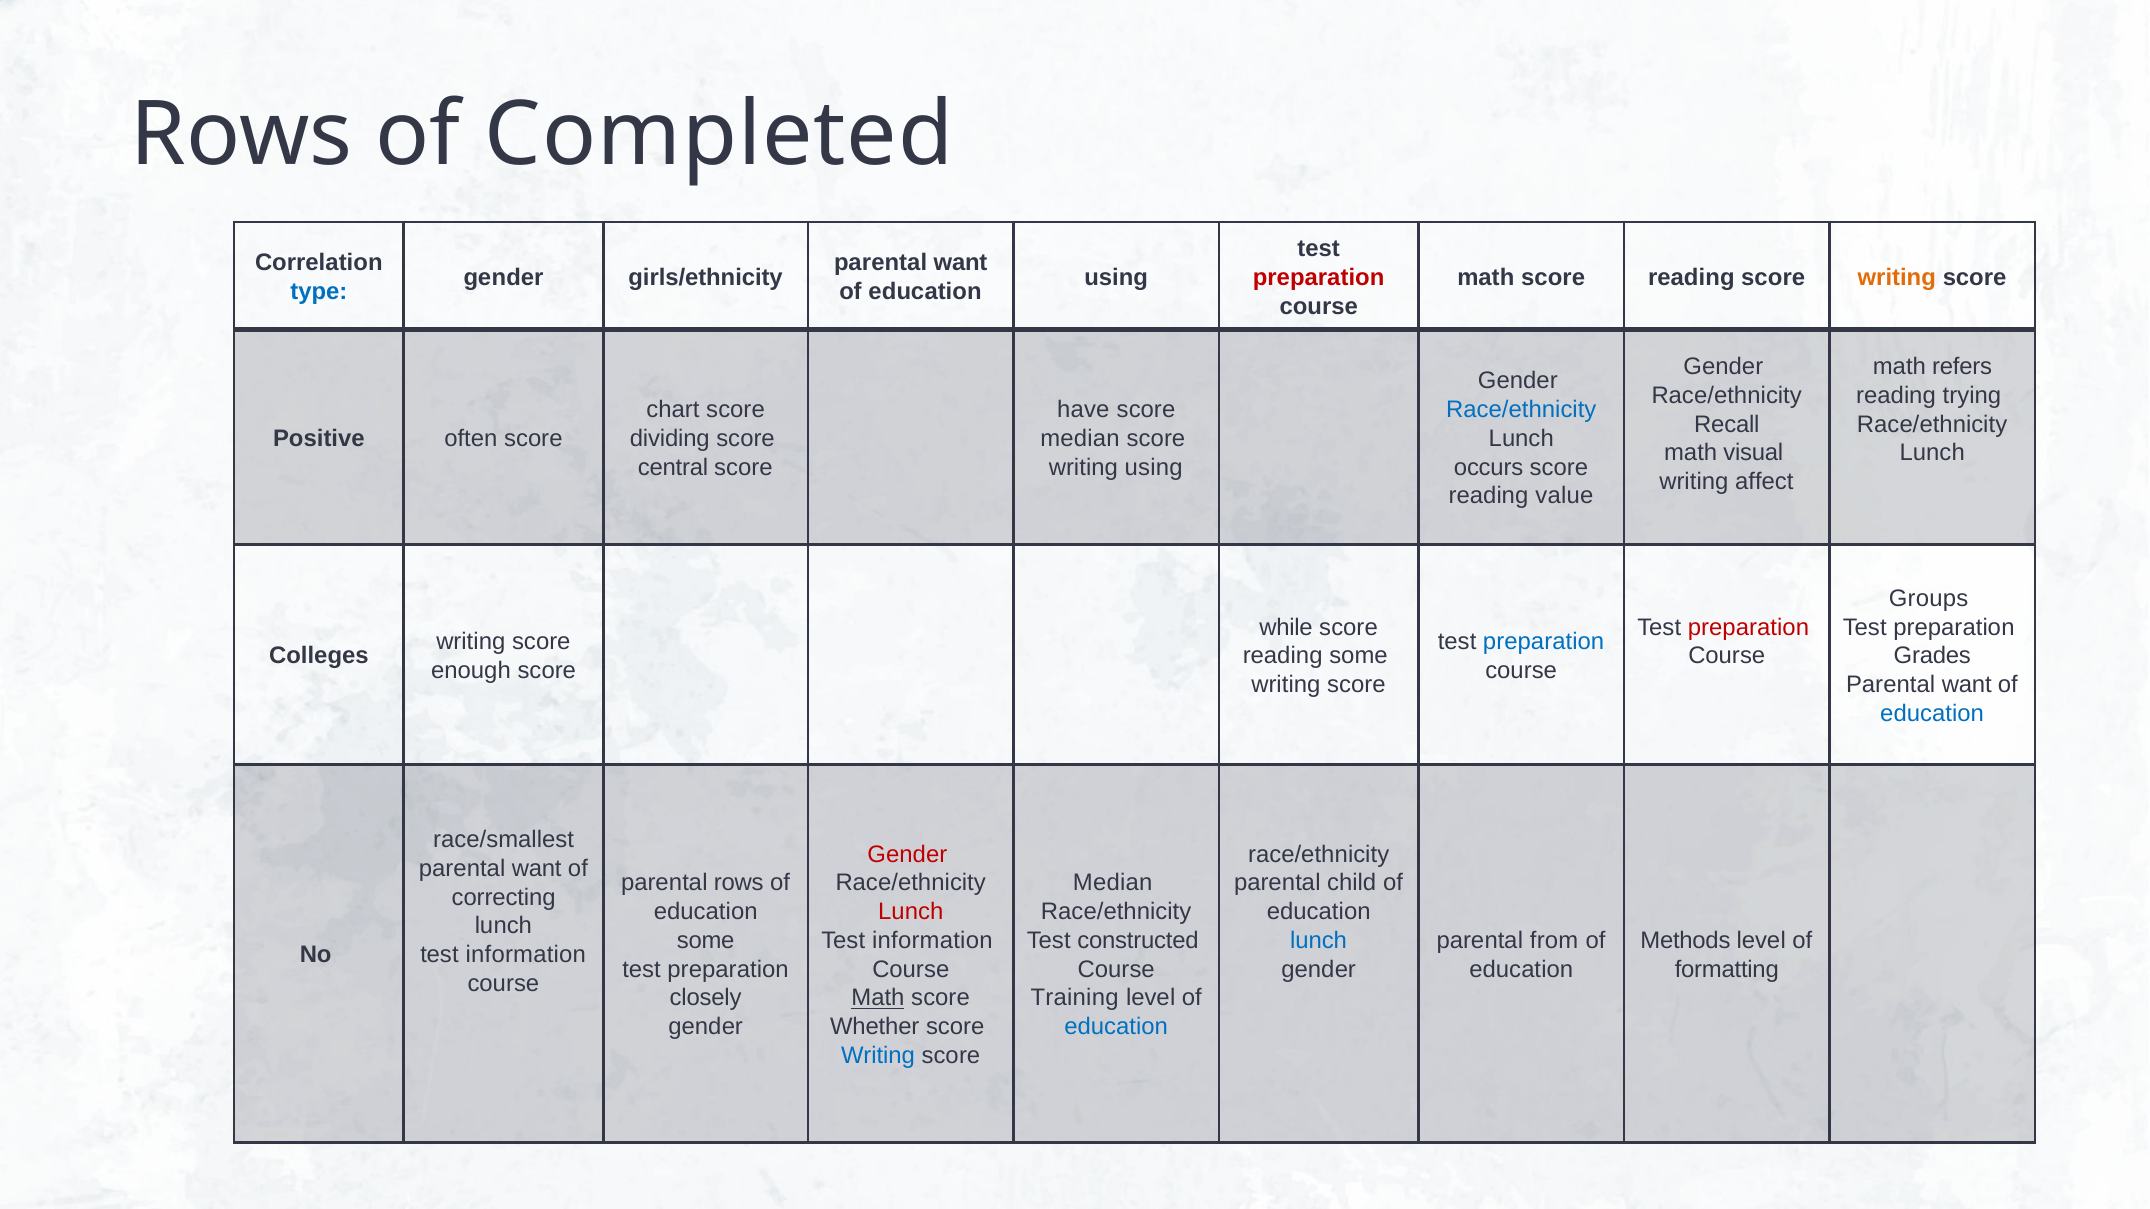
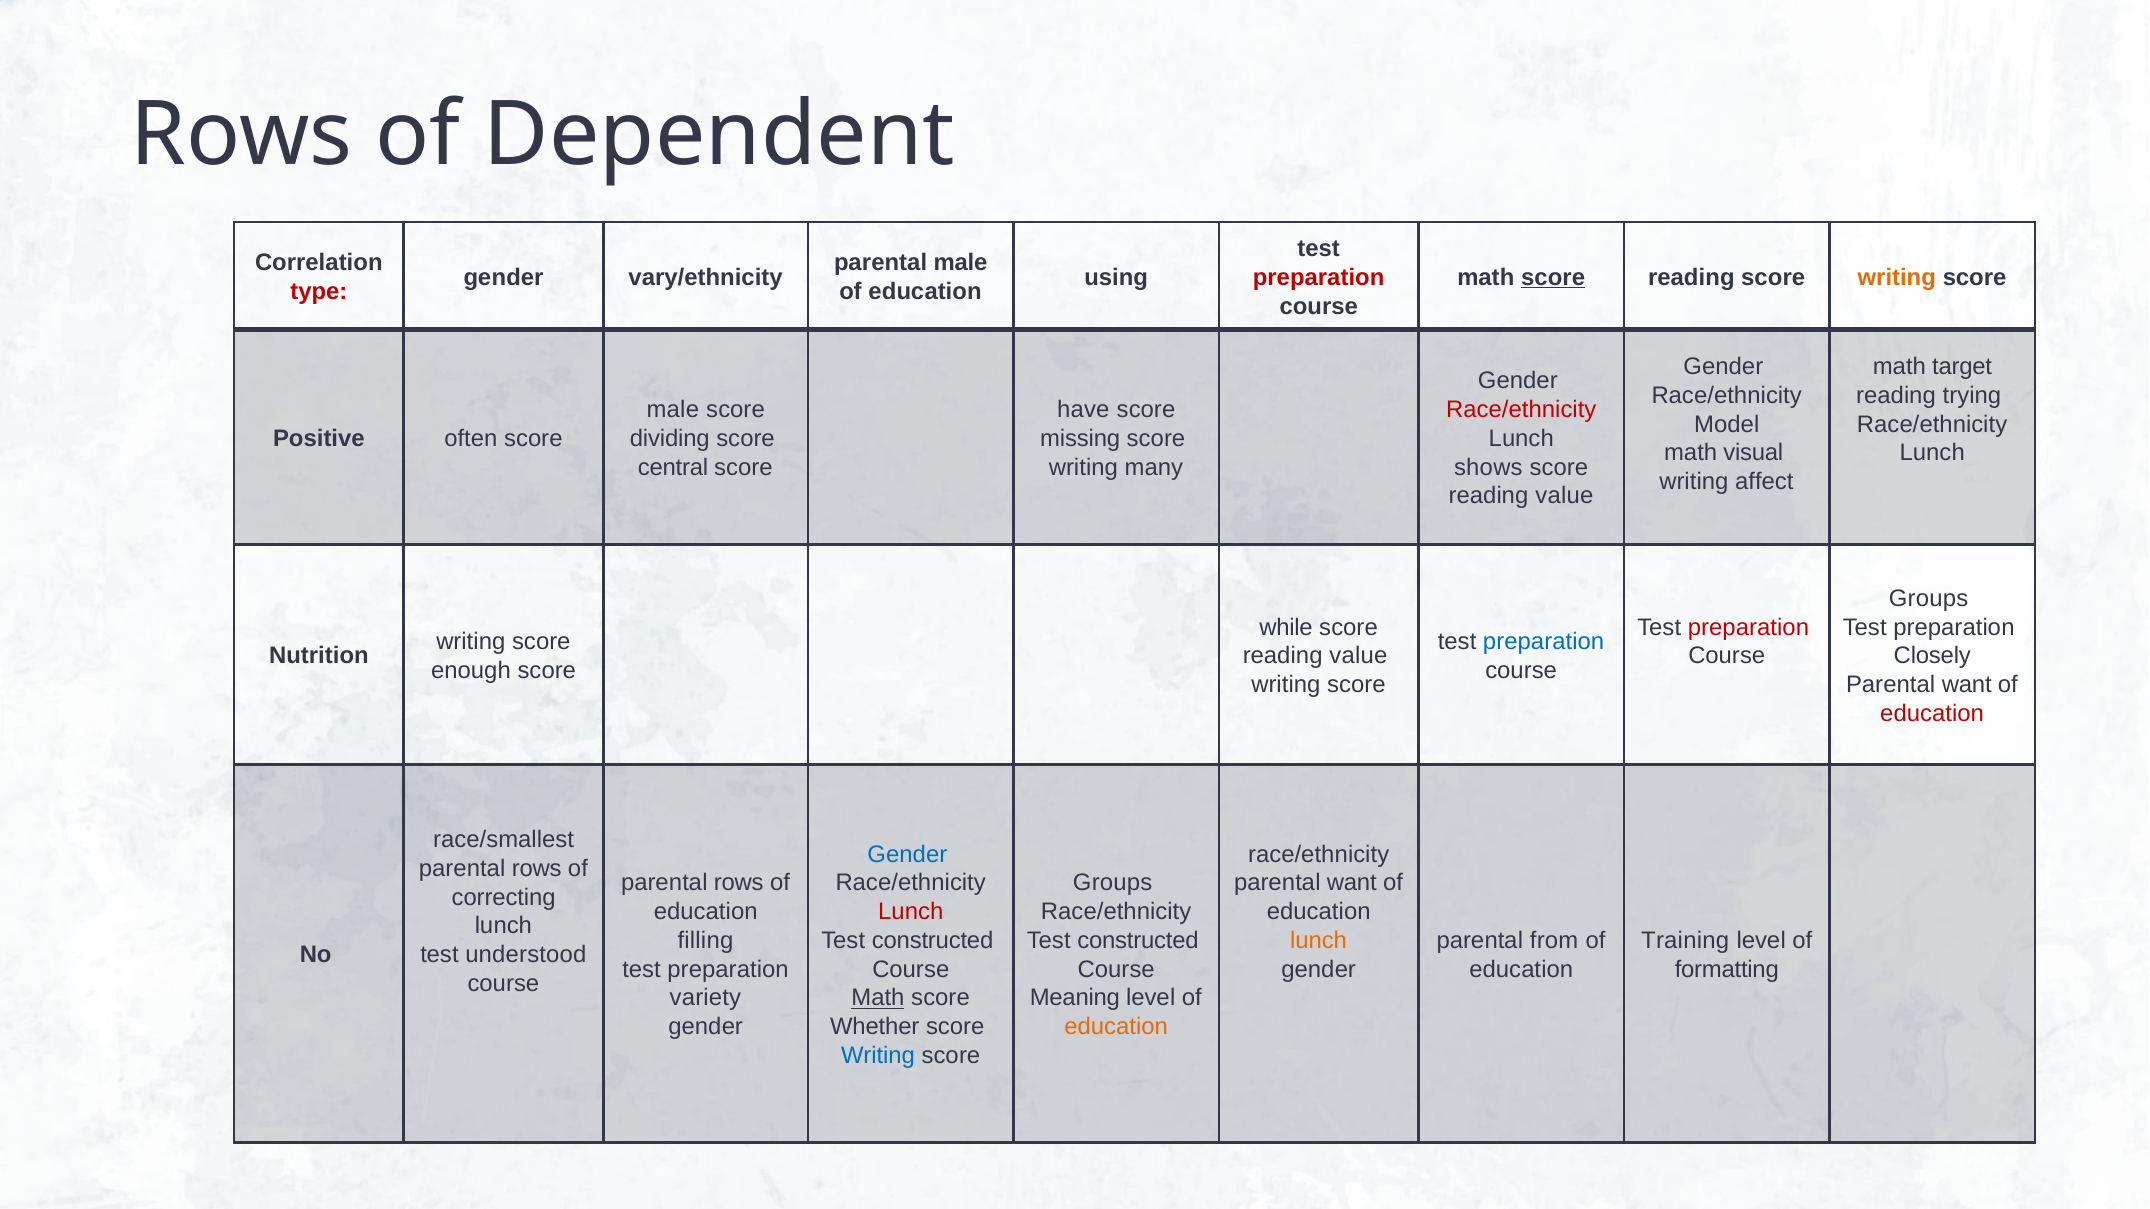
Completed: Completed -> Dependent (719, 135)
want: want -> male (961, 263)
girls/ethnicity: girls/ethnicity -> vary/ethnicity (706, 277)
score underline: none -> present (1553, 277)
type colour: blue -> red (319, 292)
refers: refers -> target (1962, 367)
chart: chart -> male (673, 410)
Race/ethnicity colour: blue -> red (1521, 410)
Recall: Recall -> Model (1727, 424)
median: median -> missing (1080, 439)
writing using: using -> many (1154, 467)
occurs: occurs -> shows (1488, 467)
Colleges: Colleges -> Nutrition (319, 656)
some: some -> value (1358, 656)
Grades: Grades -> Closely (1932, 656)
education colour: blue -> red (1932, 714)
Gender colour: red -> blue (907, 854)
want: want -> rows (537, 869)
Median: Median -> Groups (1113, 883)
child: child -> want (1352, 883)
some: some -> filling (705, 941)
information: information -> constructed (933, 941)
lunch colour: blue -> orange (1319, 941)
Methods: Methods -> Training (1685, 941)
information: information -> understood (526, 955)
closely: closely -> variety (705, 998)
Training: Training -> Meaning (1075, 998)
education colour: blue -> orange (1116, 1027)
